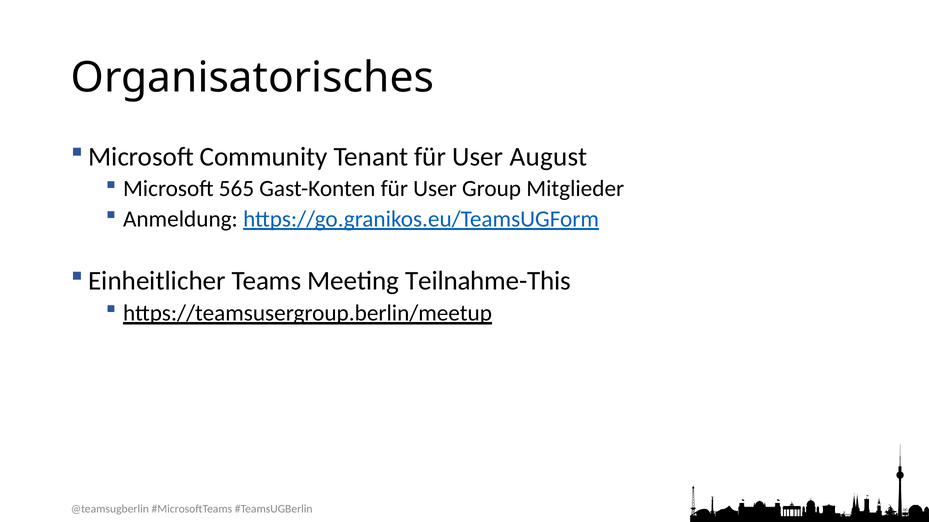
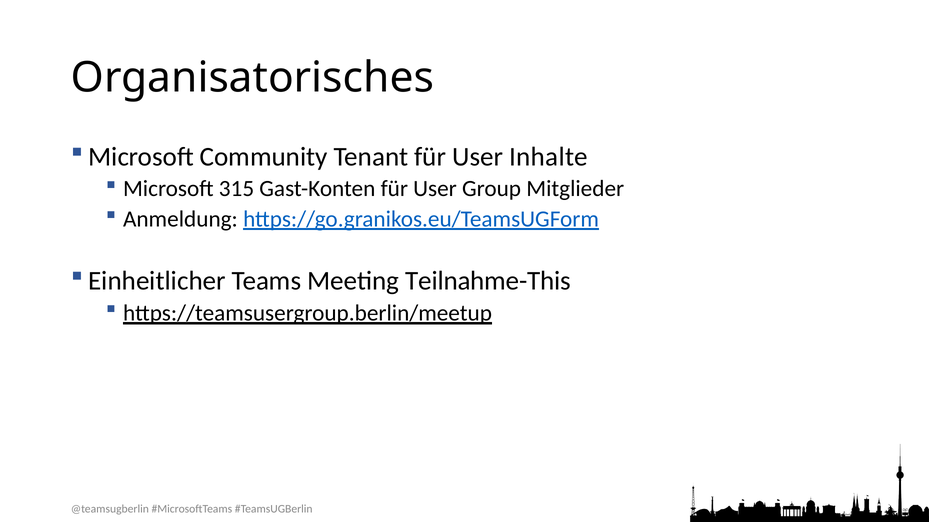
August: August -> Inhalte (549, 157)
565: 565 -> 315 (236, 189)
